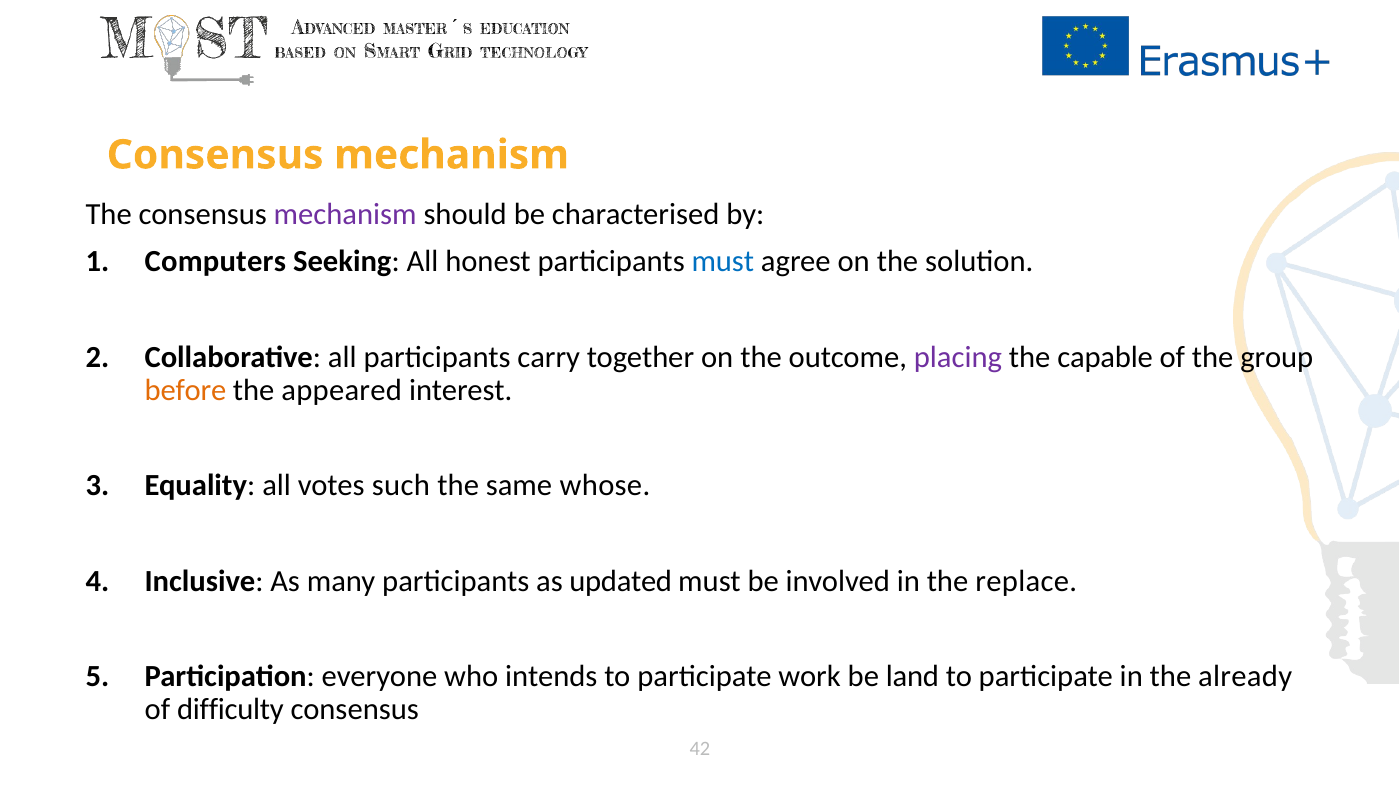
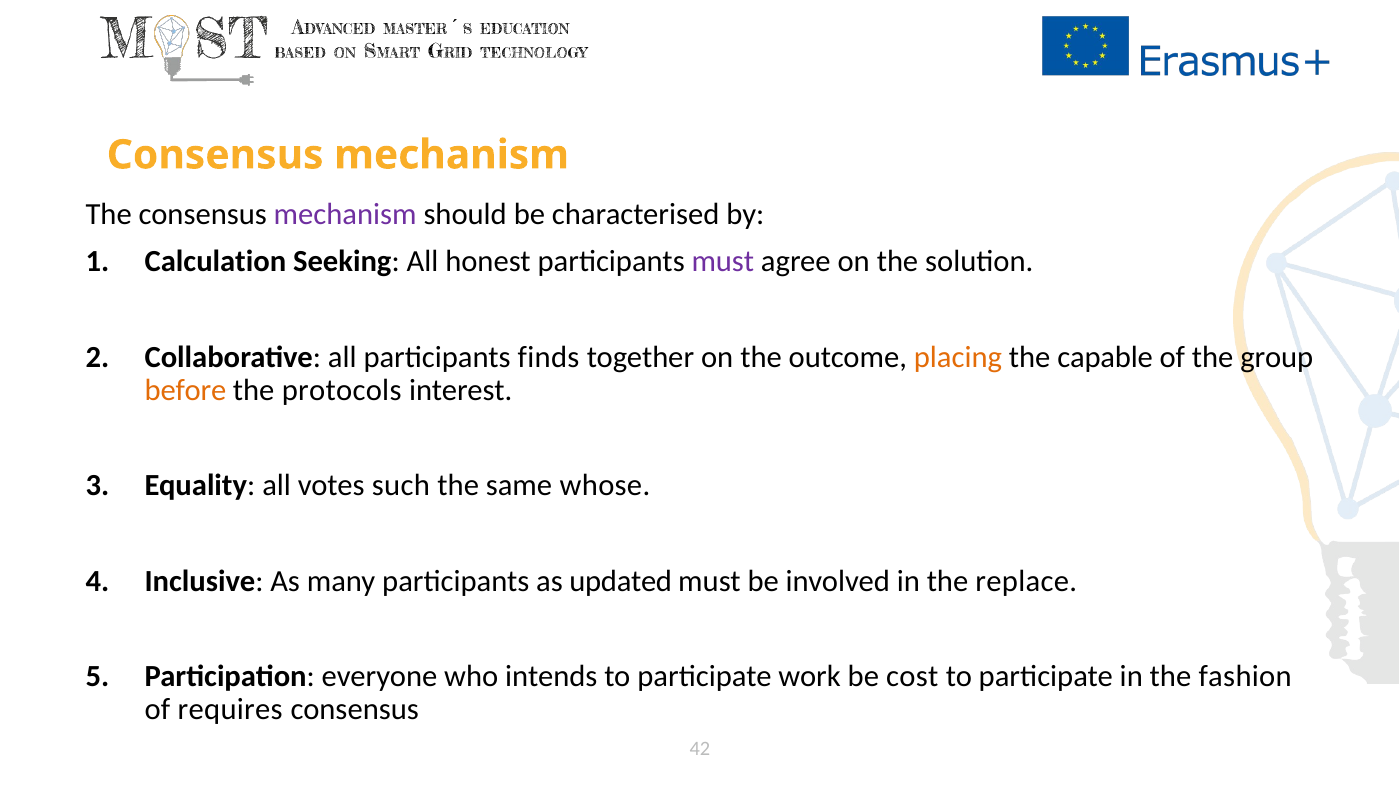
Computers: Computers -> Calculation (215, 262)
must colour: blue -> purple (723, 262)
carry: carry -> finds (549, 357)
placing colour: purple -> orange (958, 357)
appeared: appeared -> protocols (342, 390)
land: land -> cost (912, 676)
already: already -> fashion (1245, 676)
difficulty: difficulty -> requires (230, 709)
